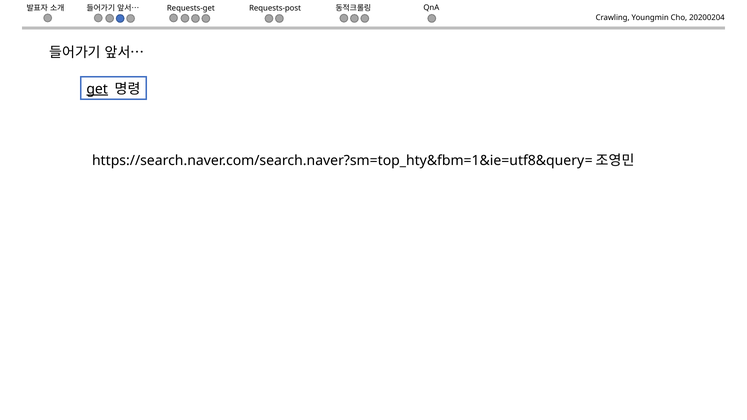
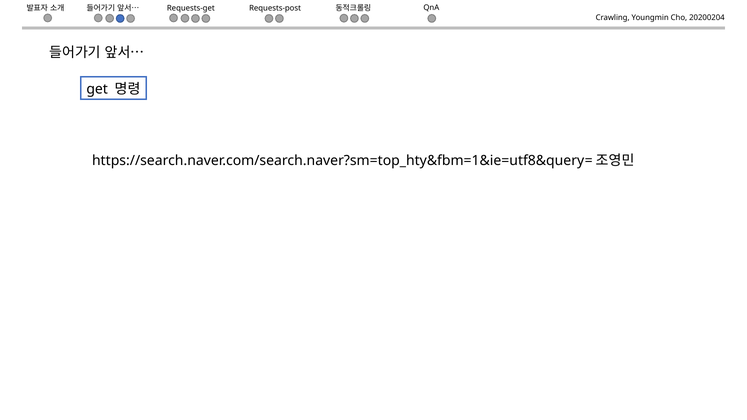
get underline: present -> none (97, 89)
